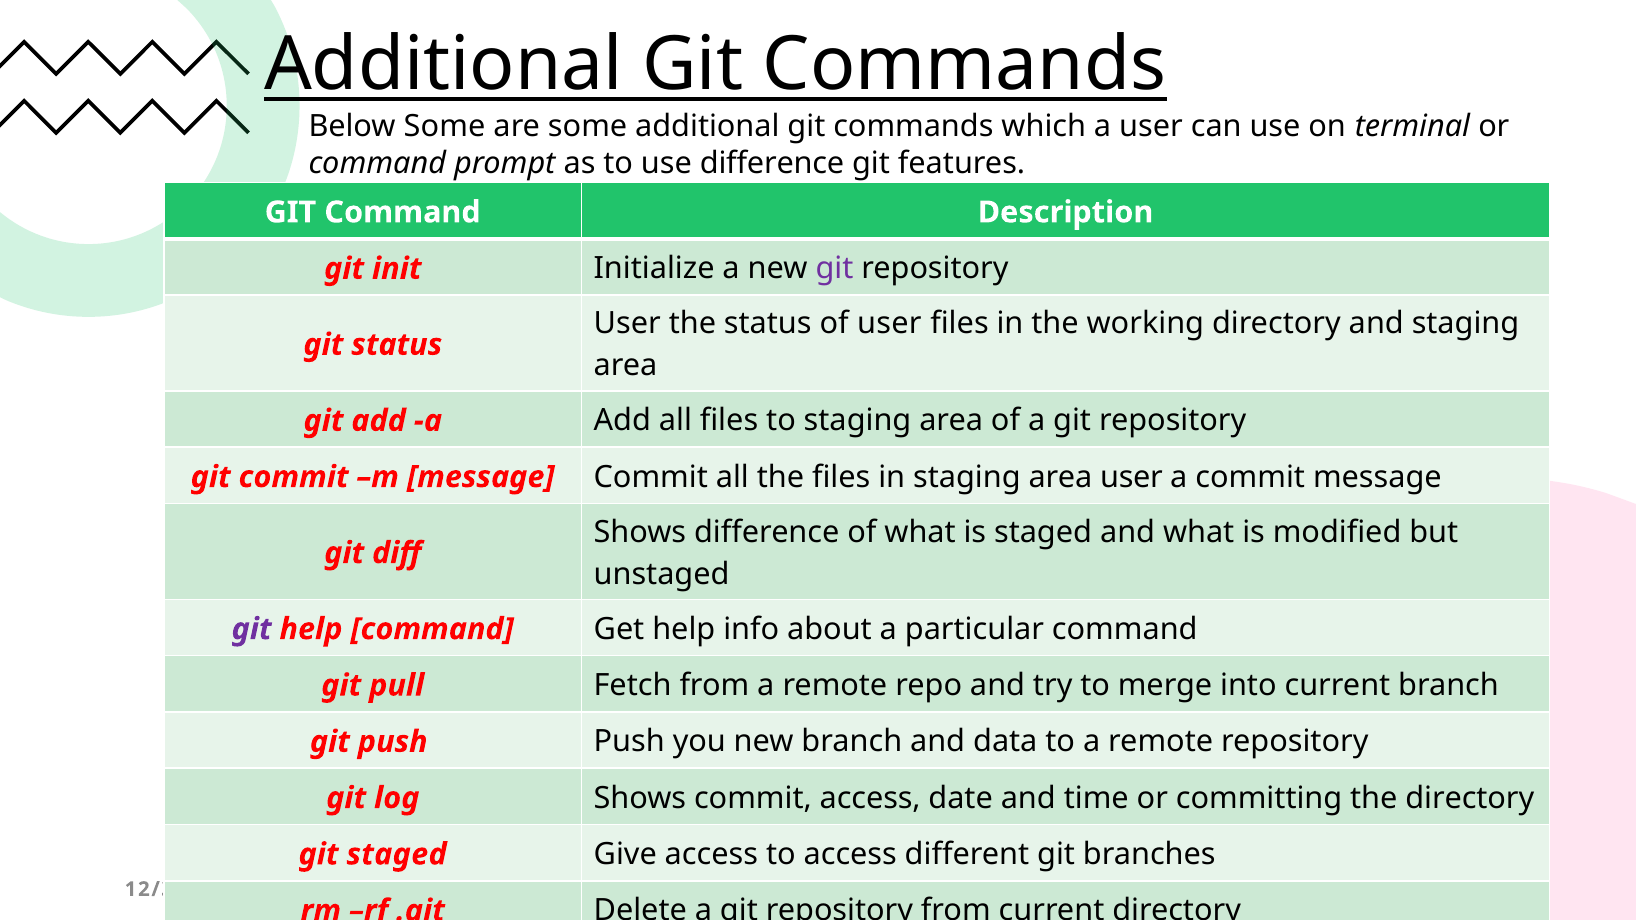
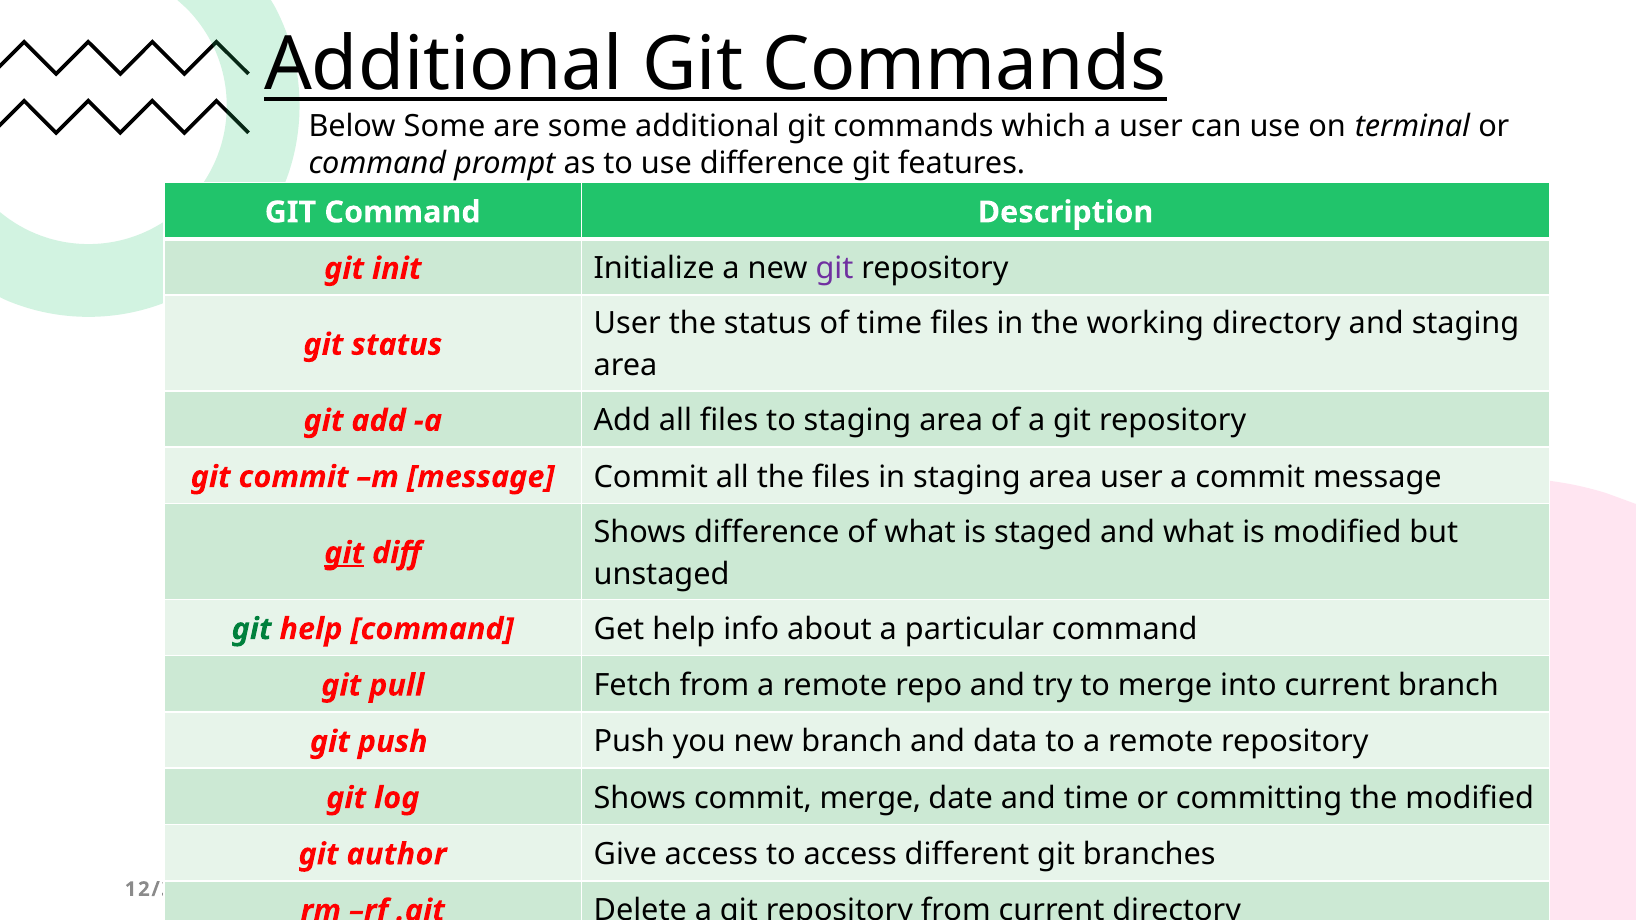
of user: user -> time (889, 324)
git underline: none -> present (344, 553)
git colour: purple -> green (252, 629)
commit access: access -> merge (870, 798)
the directory: directory -> modified (1470, 798)
git staged: staged -> author (397, 855)
